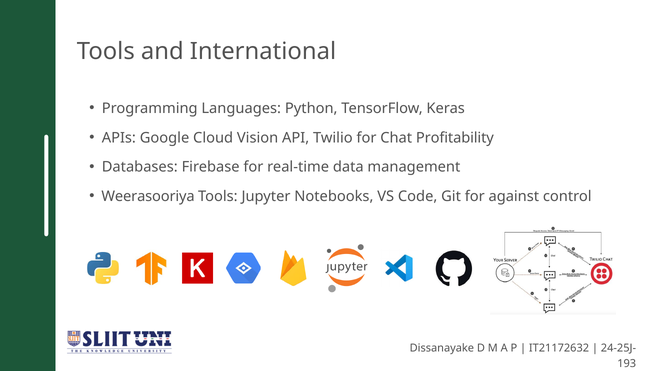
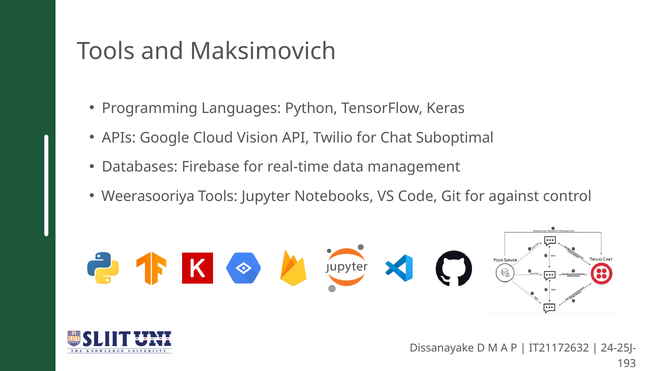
International: International -> Maksimovich (263, 51)
Profitability: Profitability -> Suboptimal (455, 138)
